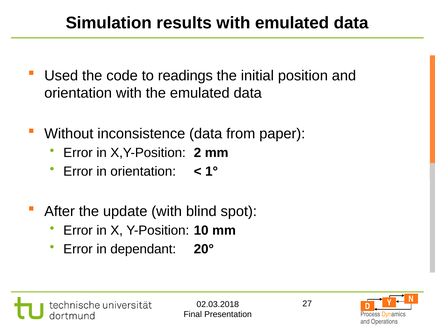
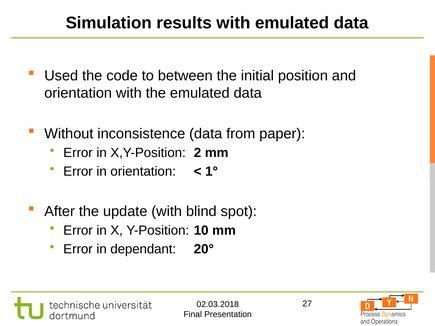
readings: readings -> between (185, 76)
